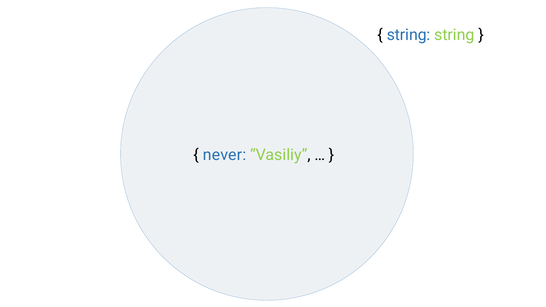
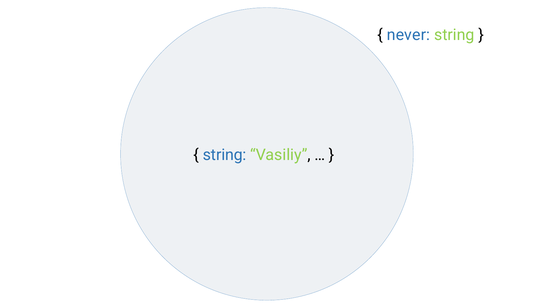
string: string -> never (408, 35)
never: never -> string (225, 155)
